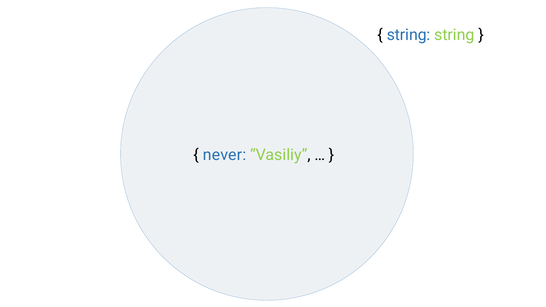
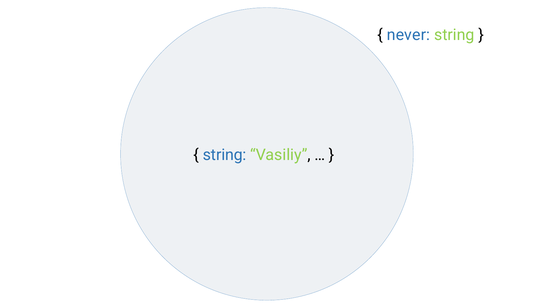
string: string -> never (408, 35)
never: never -> string (225, 155)
